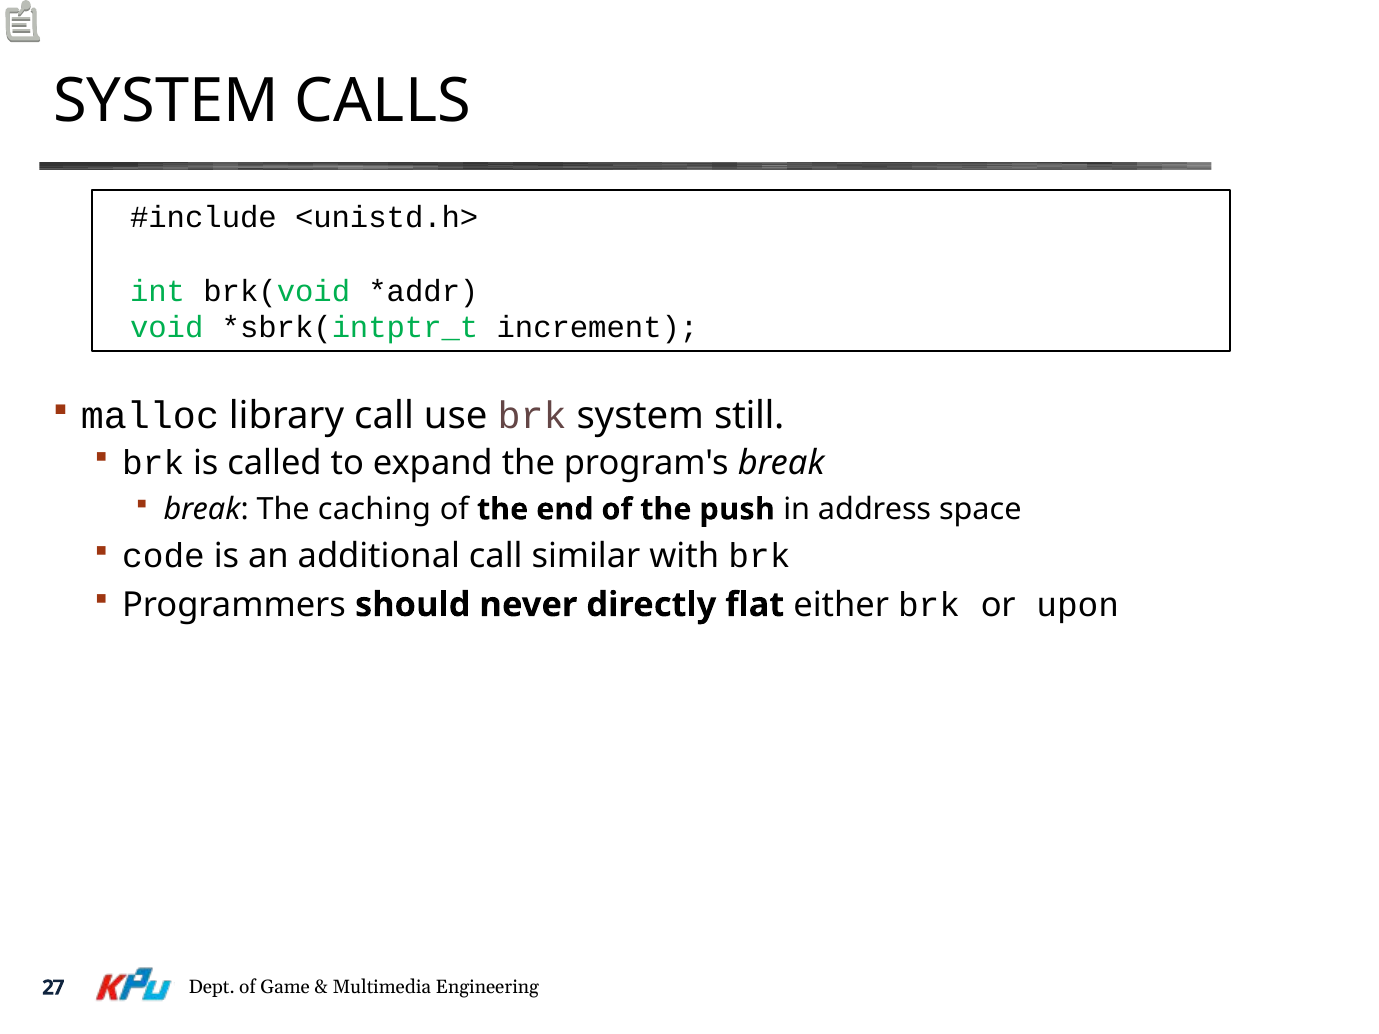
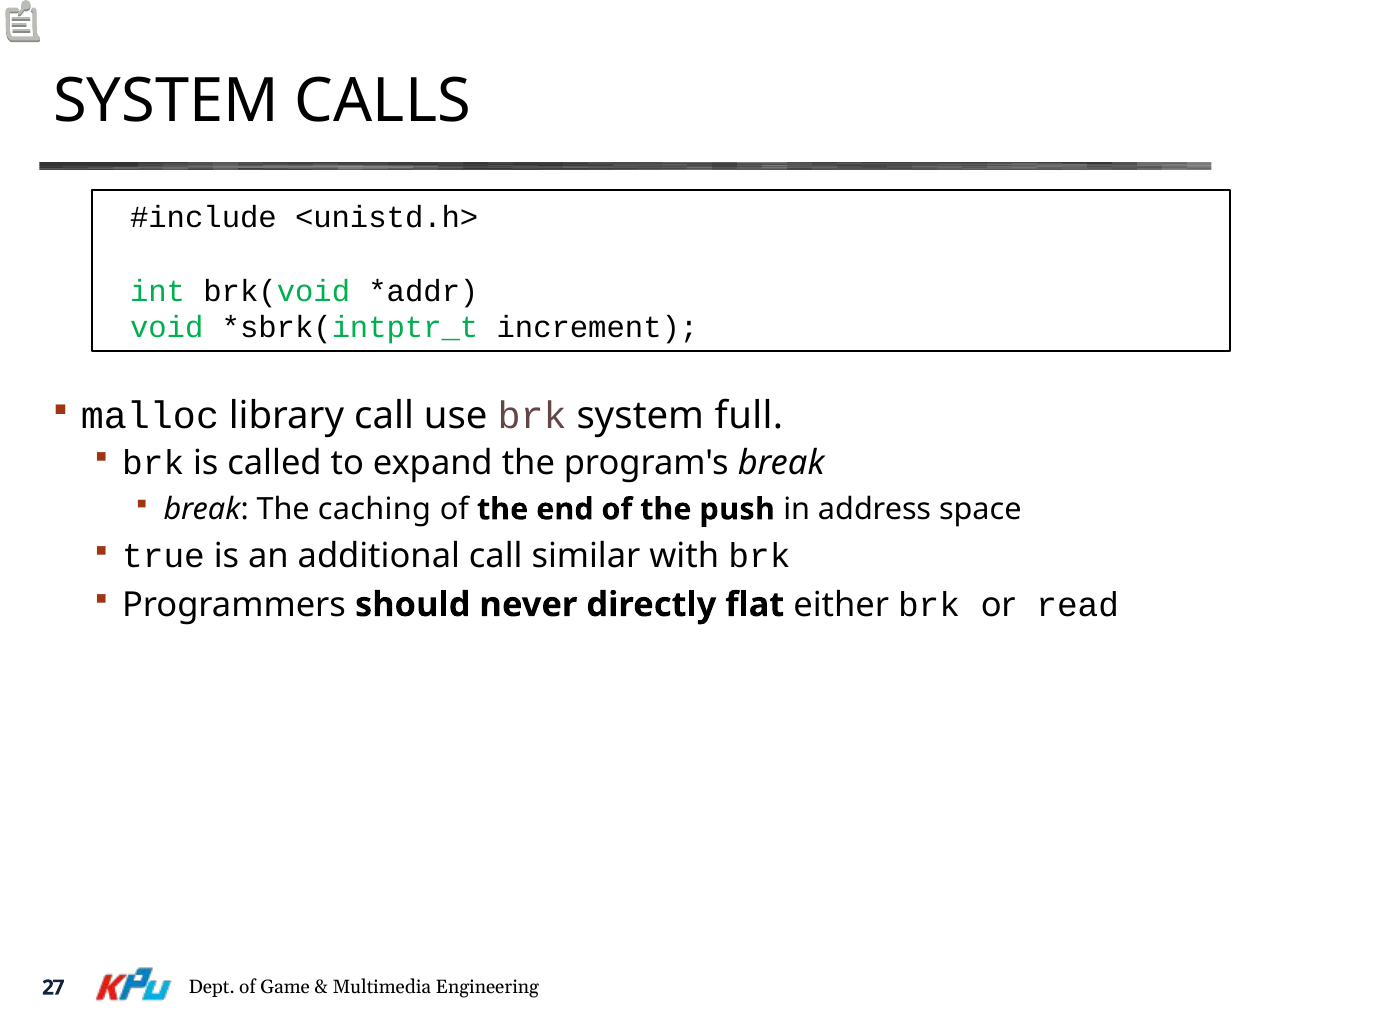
still: still -> full (749, 416)
code: code -> true (164, 556)
upon: upon -> read (1078, 605)
